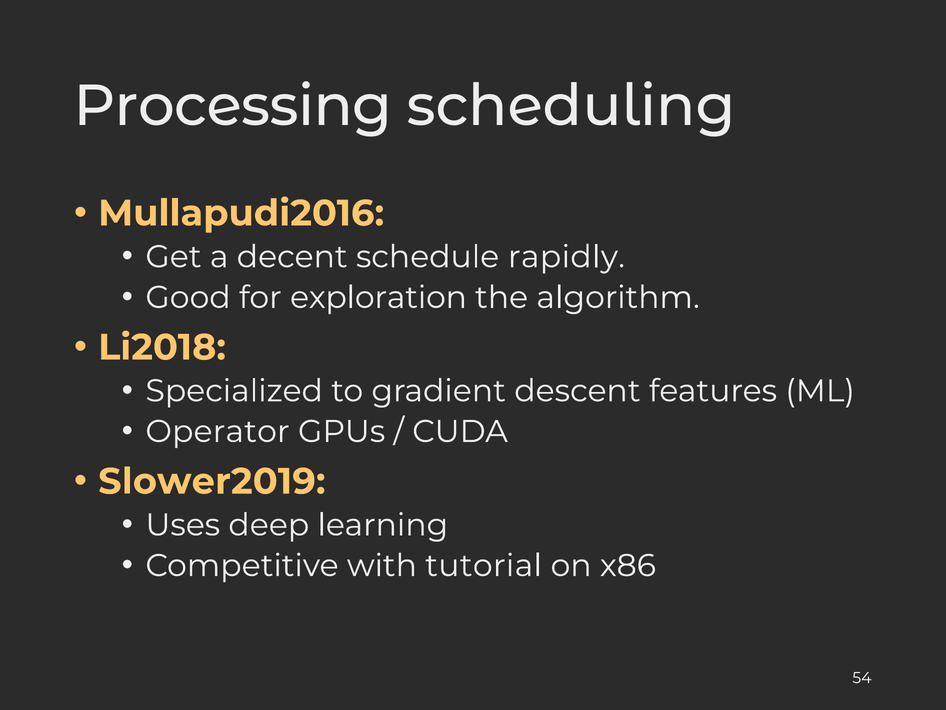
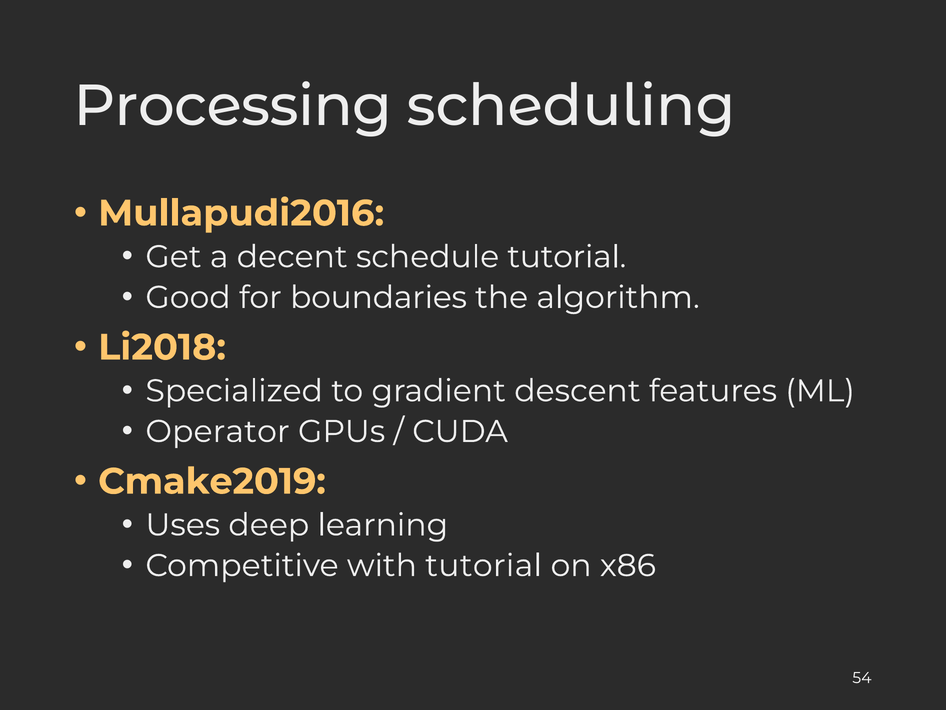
schedule rapidly: rapidly -> tutorial (567, 257)
exploration: exploration -> boundaries (378, 297)
Slower2019: Slower2019 -> Cmake2019 (212, 481)
